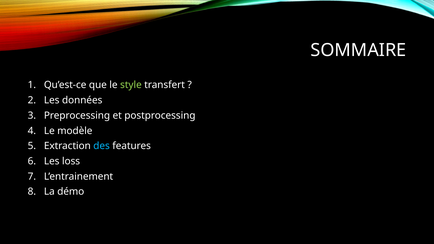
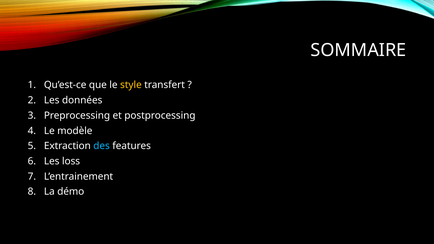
style colour: light green -> yellow (131, 85)
